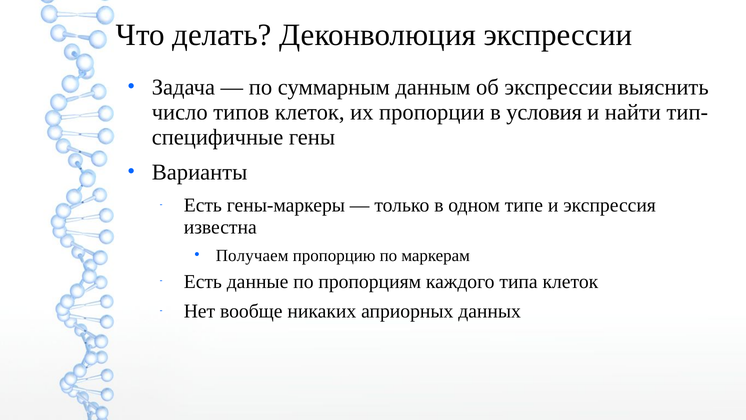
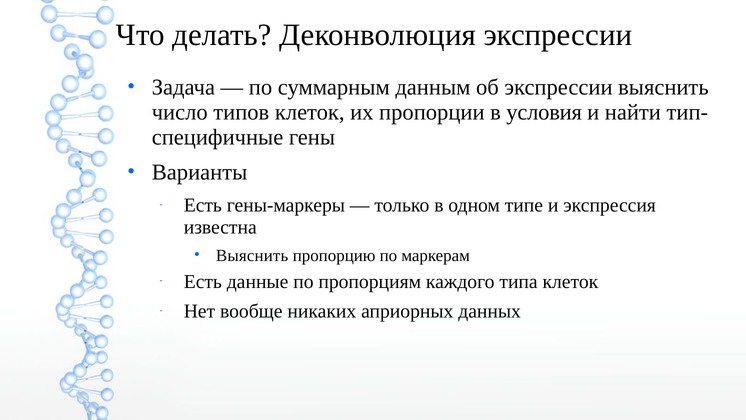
Получаем: Получаем -> Выяснить (252, 255)
